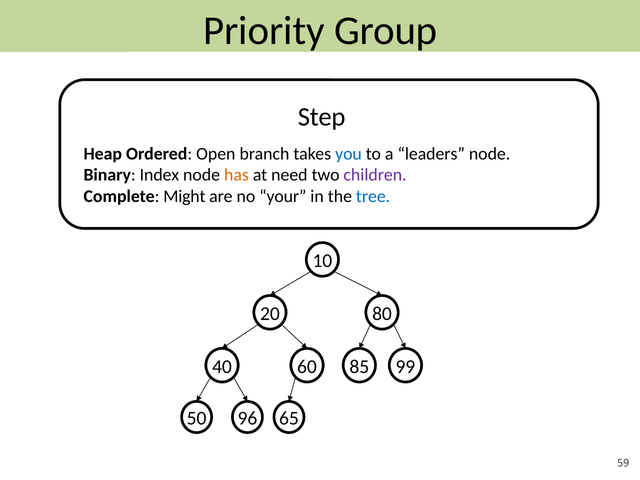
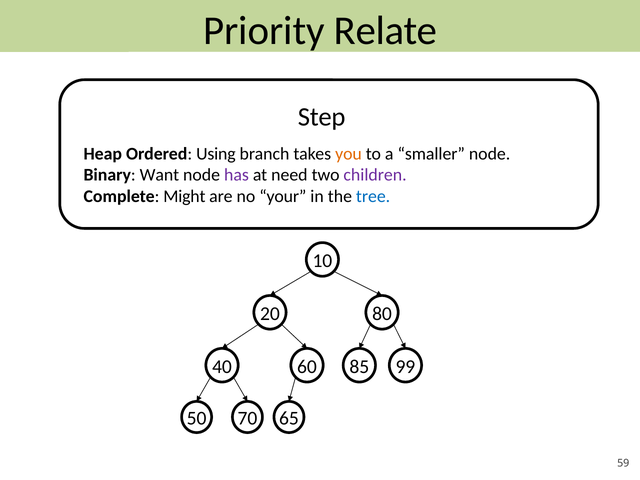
Group: Group -> Relate (386, 31)
Open: Open -> Using (216, 154)
you colour: blue -> orange (348, 154)
leaders: leaders -> smaller (431, 154)
Index: Index -> Want (159, 175)
has colour: orange -> purple (236, 175)
96: 96 -> 70 (247, 418)
